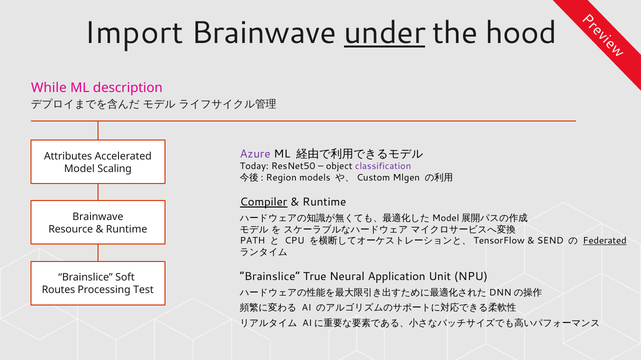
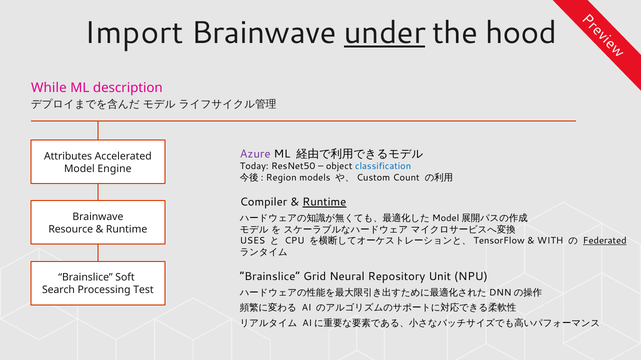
classification colour: purple -> blue (383, 167)
Scaling: Scaling -> Engine (115, 169)
Mlgen: Mlgen -> Count (406, 178)
Compiler underline: present -> none (264, 202)
Runtime underline: none -> present (324, 202)
PATH: PATH -> USES (252, 241)
SEND: SEND -> WITH (550, 241)
True: True -> Grid (315, 277)
Application: Application -> Repository (397, 277)
Routes: Routes -> Search (58, 291)
